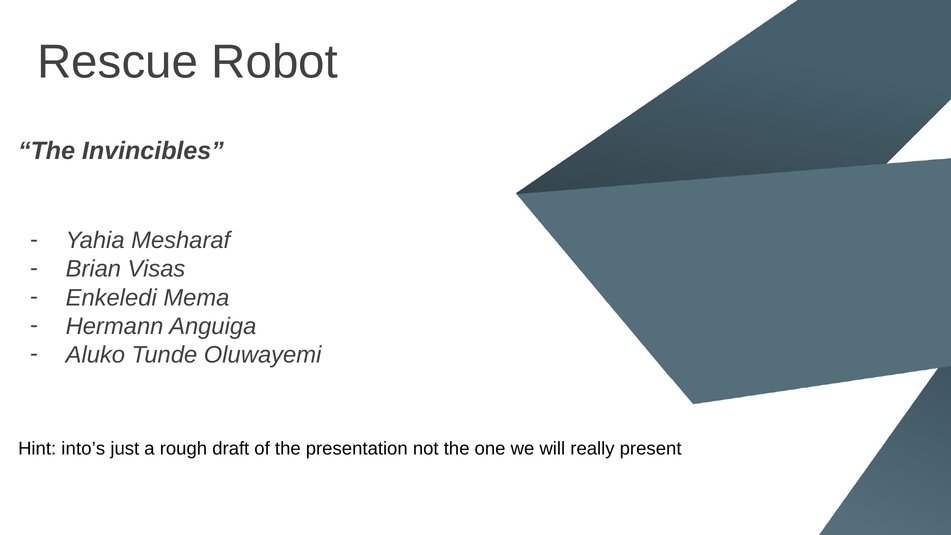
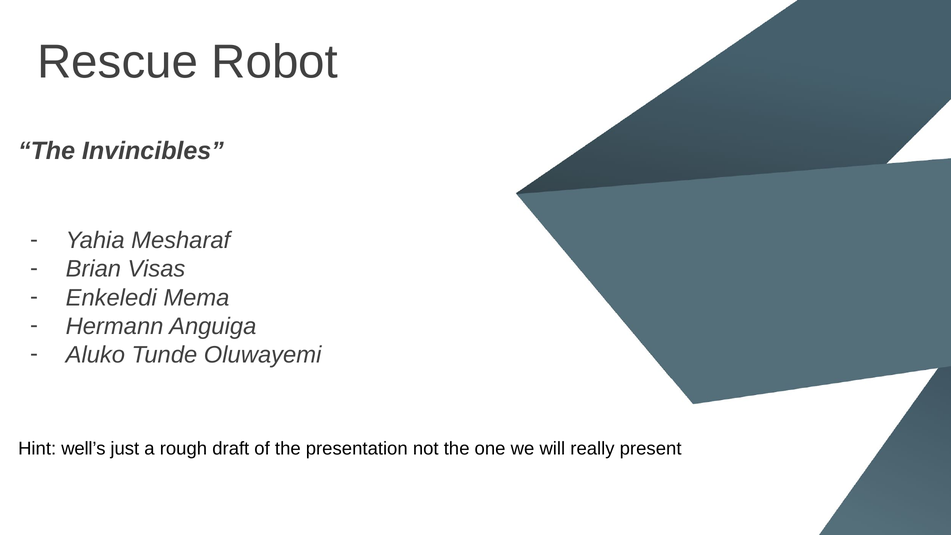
into’s: into’s -> well’s (83, 449)
